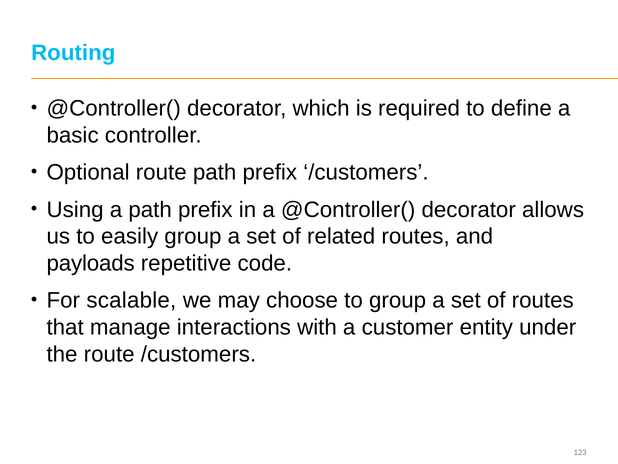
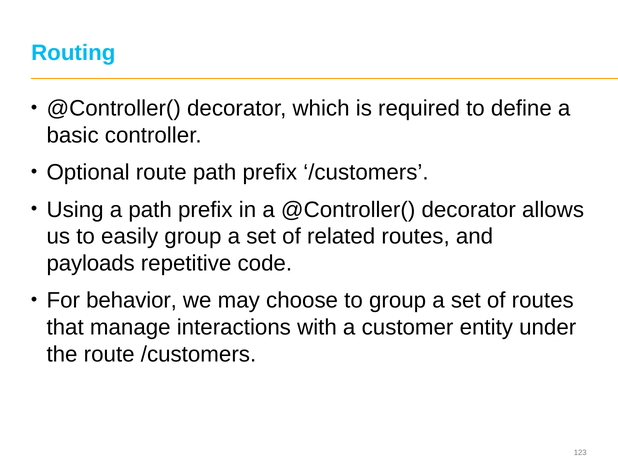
scalable: scalable -> behavior (132, 300)
